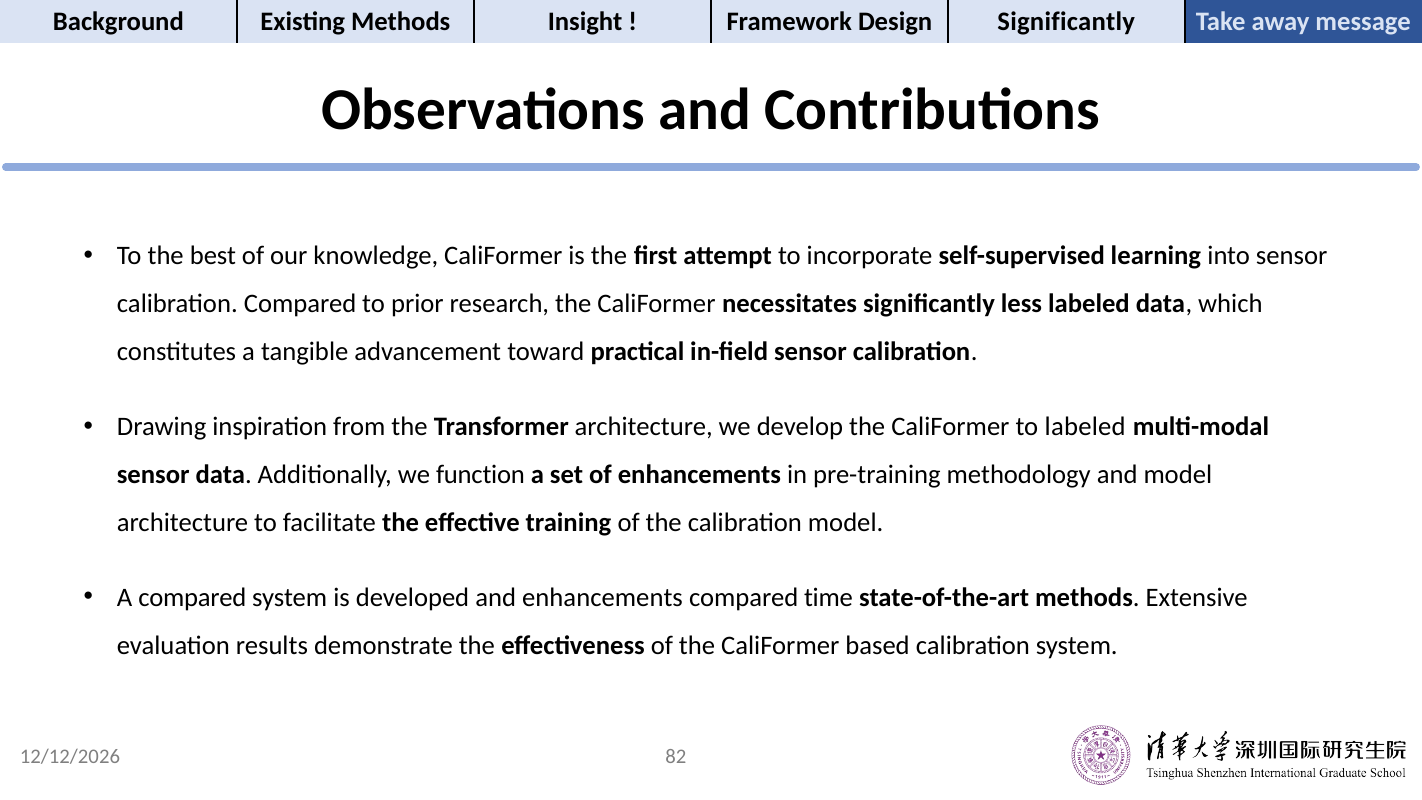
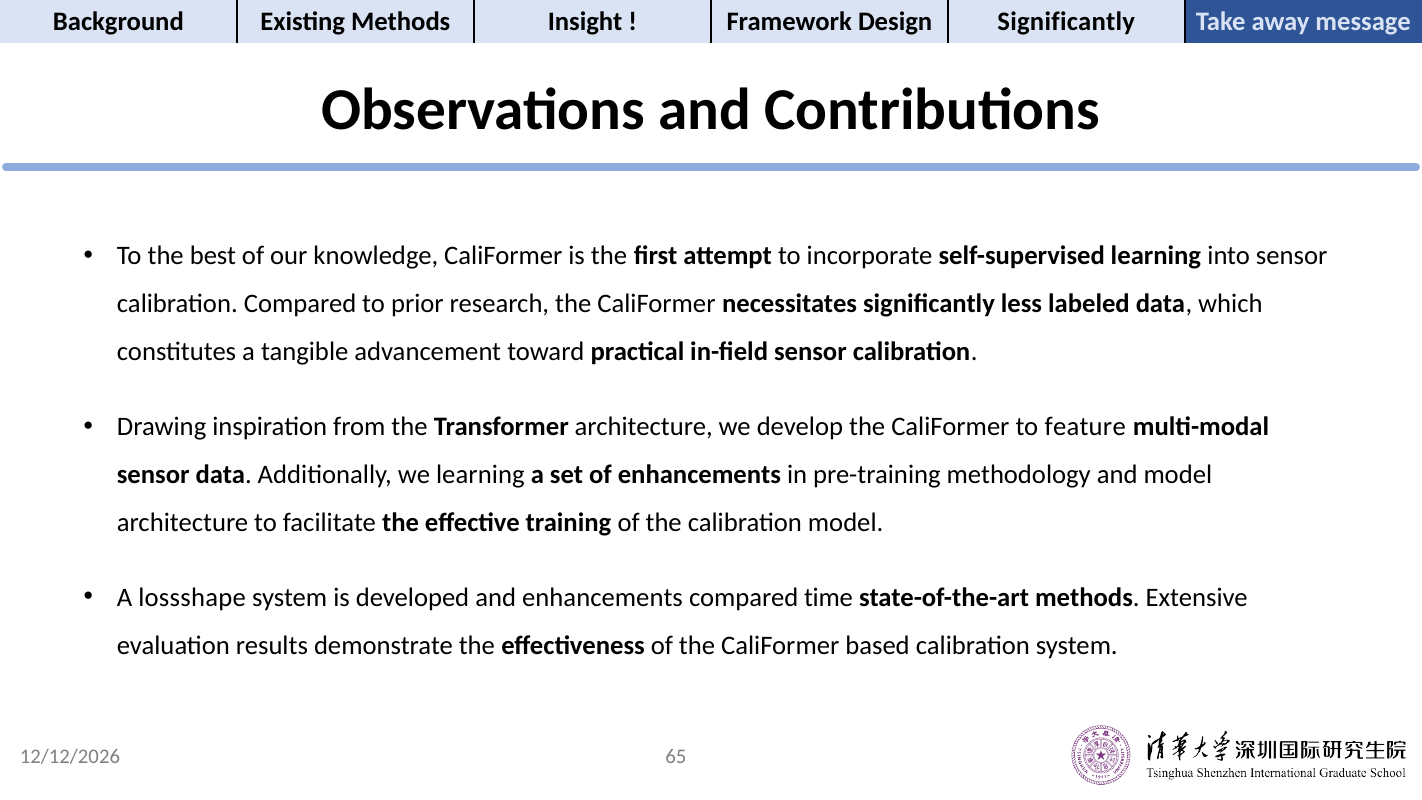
to labeled: labeled -> feature (1085, 427)
we function: function -> learning (480, 475)
A compared: compared -> lossshape (192, 597)
82: 82 -> 65 (676, 756)
